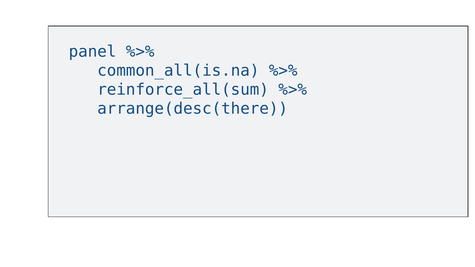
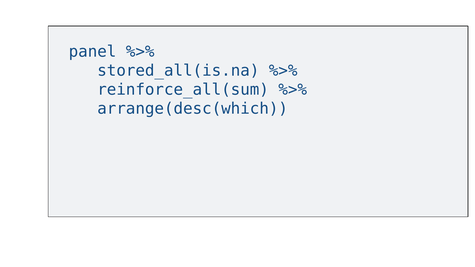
common_all(is.na: common_all(is.na -> stored_all(is.na (178, 71)
arrange(desc(there: arrange(desc(there -> arrange(desc(which (193, 109)
